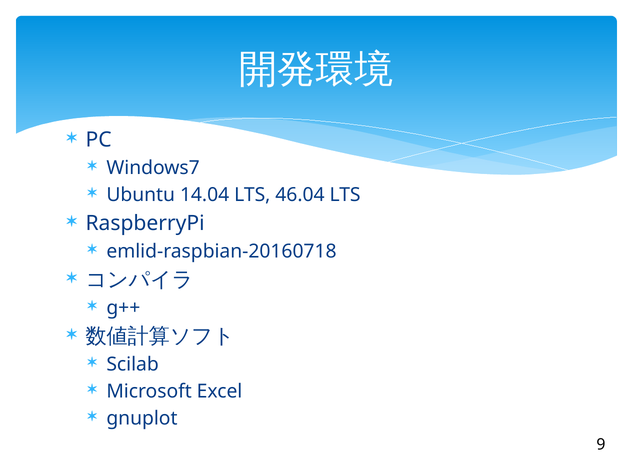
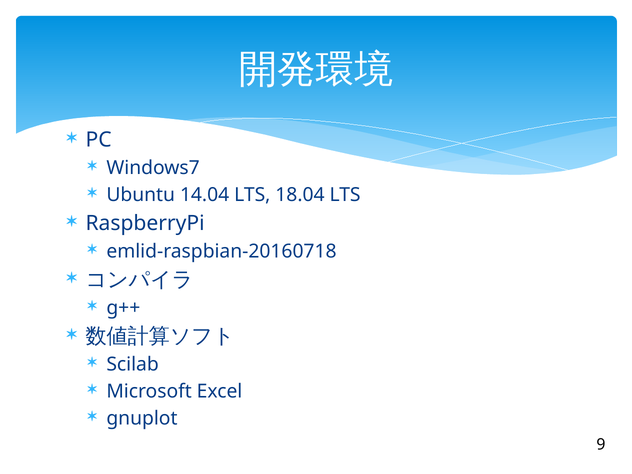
46.04: 46.04 -> 18.04 (300, 195)
